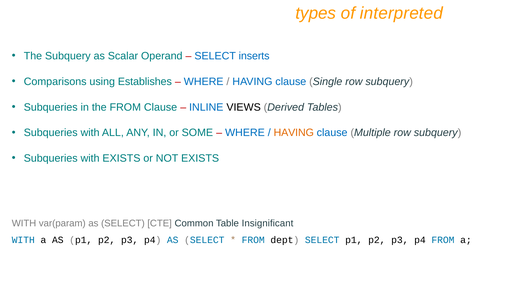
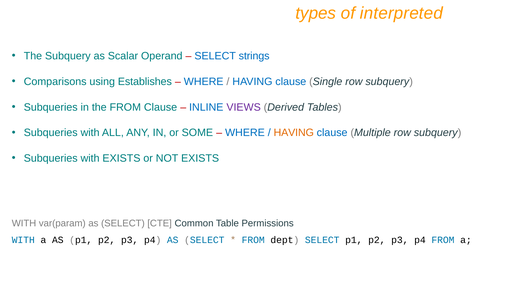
inserts: inserts -> strings (254, 56)
VIEWS colour: black -> purple (244, 107)
Insignificant: Insignificant -> Permissions (268, 223)
